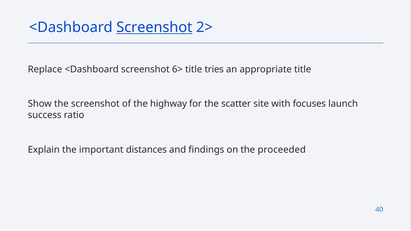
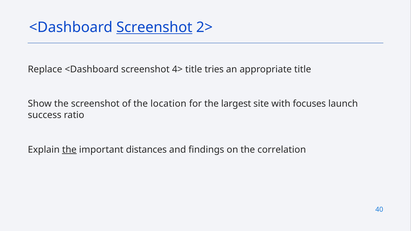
6>: 6> -> 4> (177, 69)
highway: highway -> location (168, 104)
scatter: scatter -> largest (236, 104)
the underline: none -> present (69, 150)
proceeded: proceeded -> correlation (282, 150)
